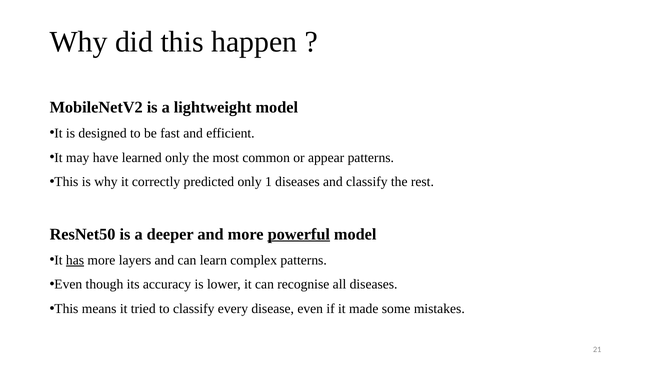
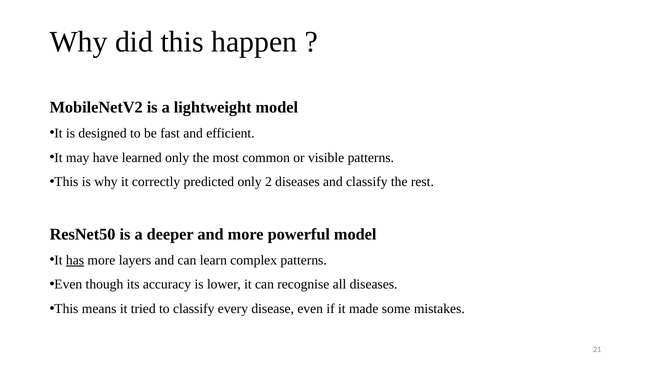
appear: appear -> visible (326, 158)
1: 1 -> 2 (268, 182)
powerful underline: present -> none (299, 234)
